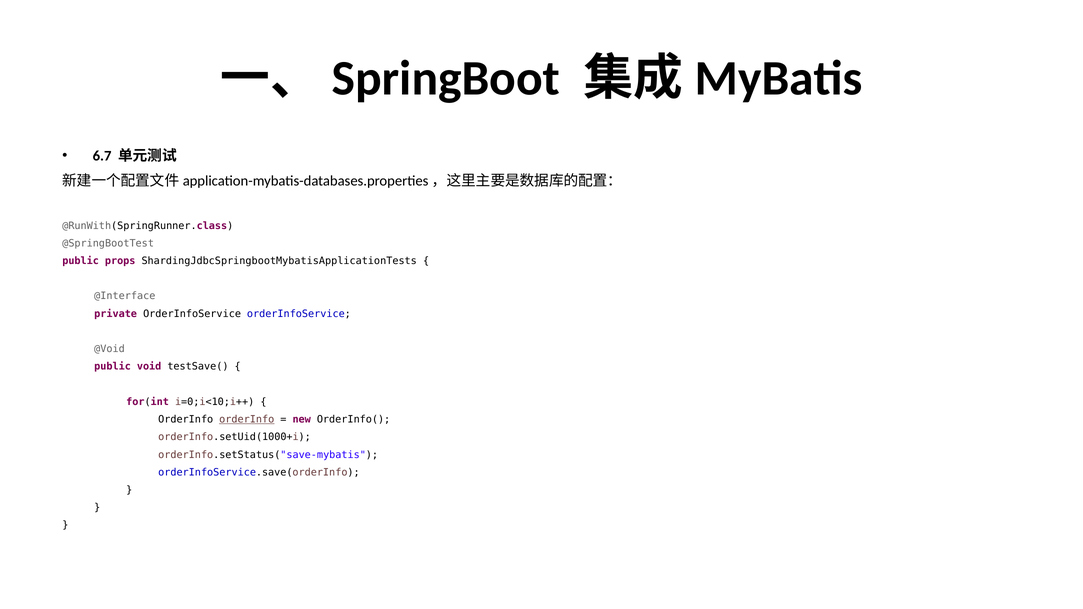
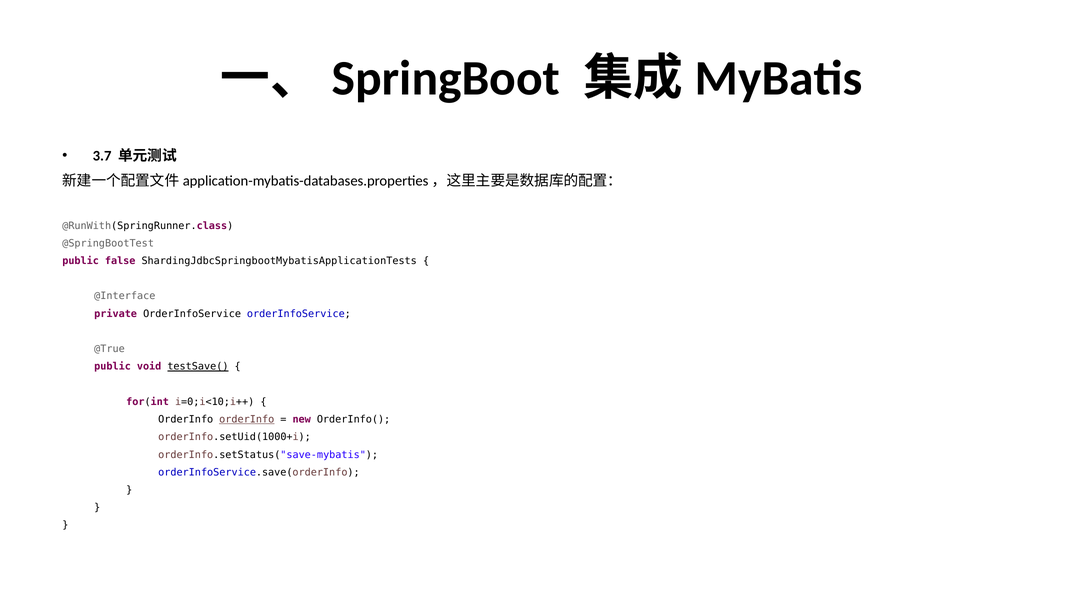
6.7: 6.7 -> 3.7 (102, 156)
props: props -> false (120, 261)
@Void: @Void -> @True (110, 349)
testSave( underline: none -> present (198, 367)
